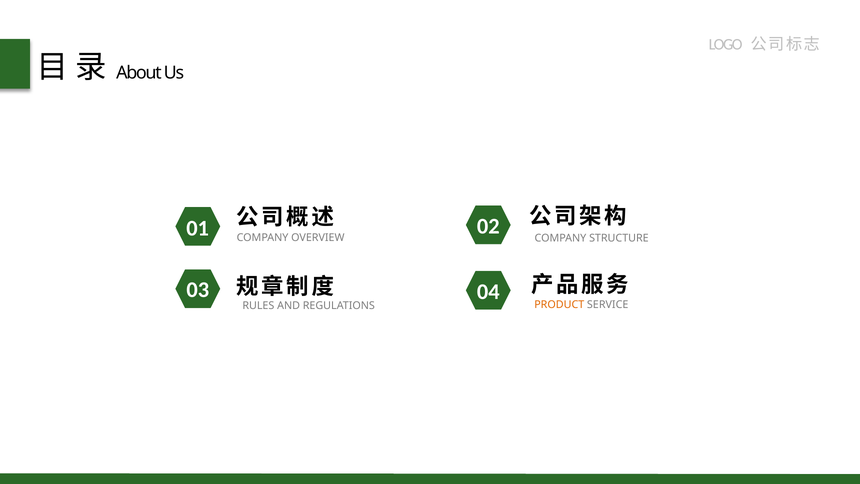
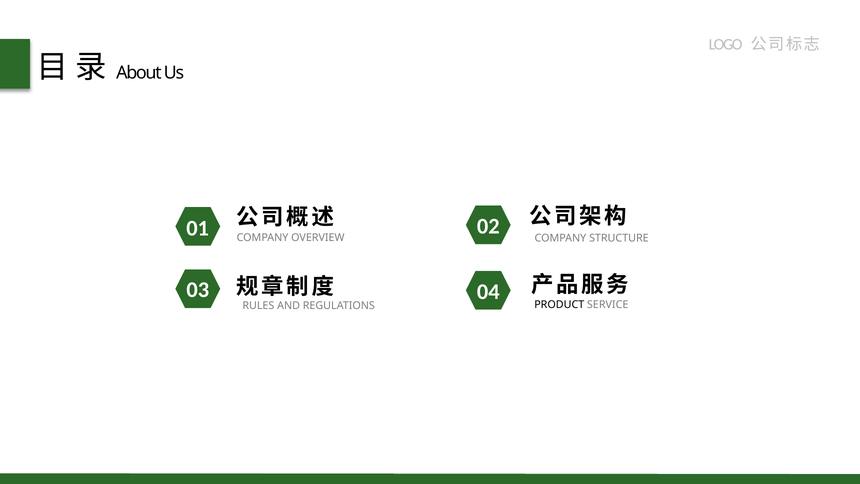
PRODUCT colour: orange -> black (559, 304)
